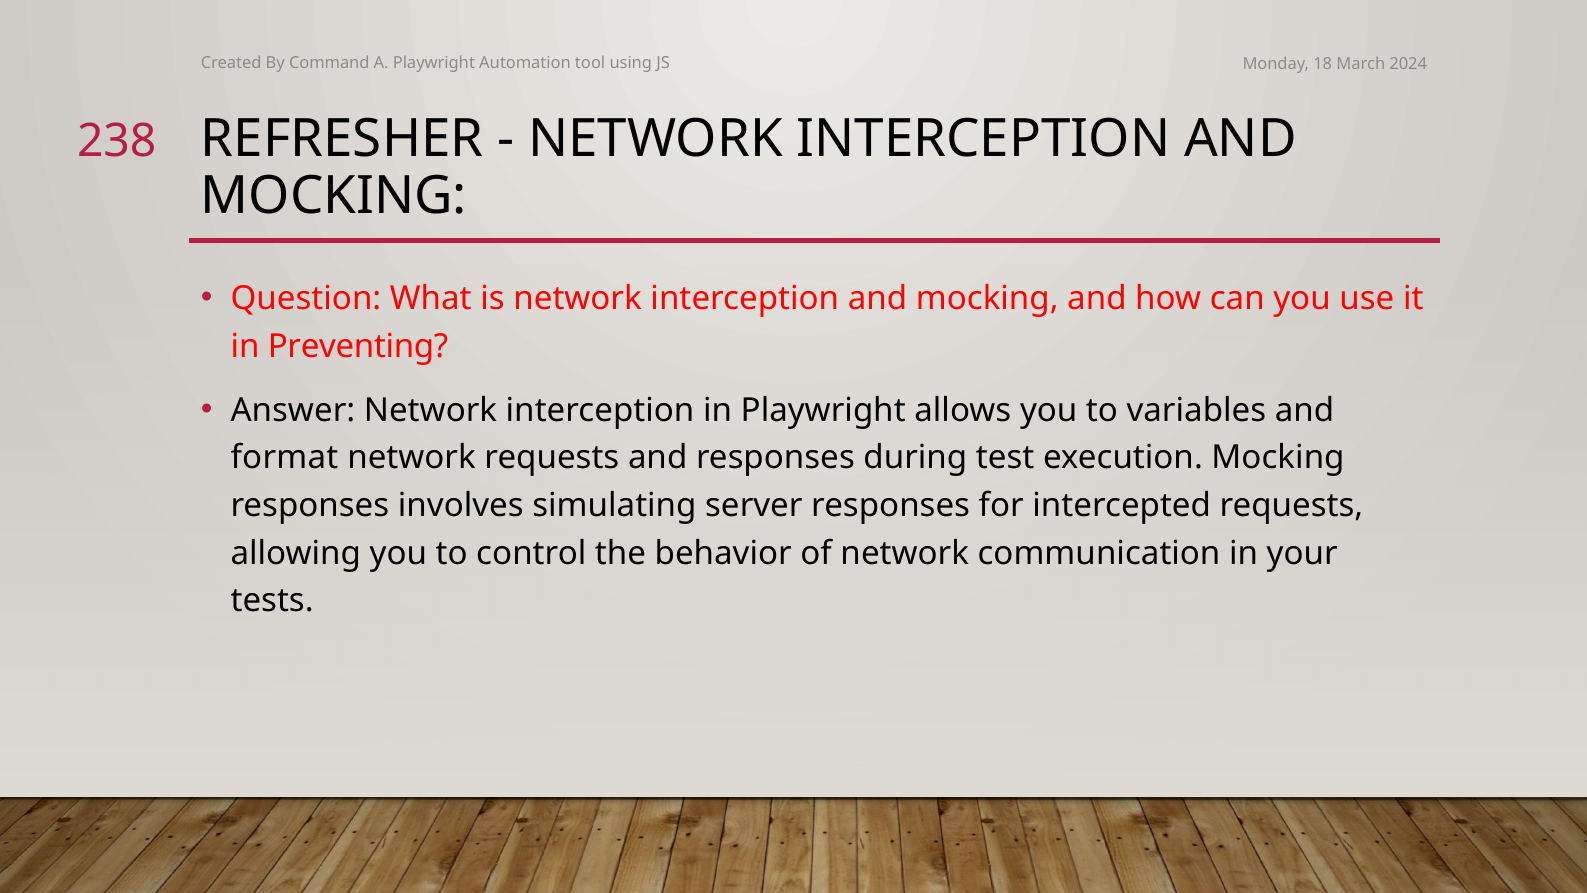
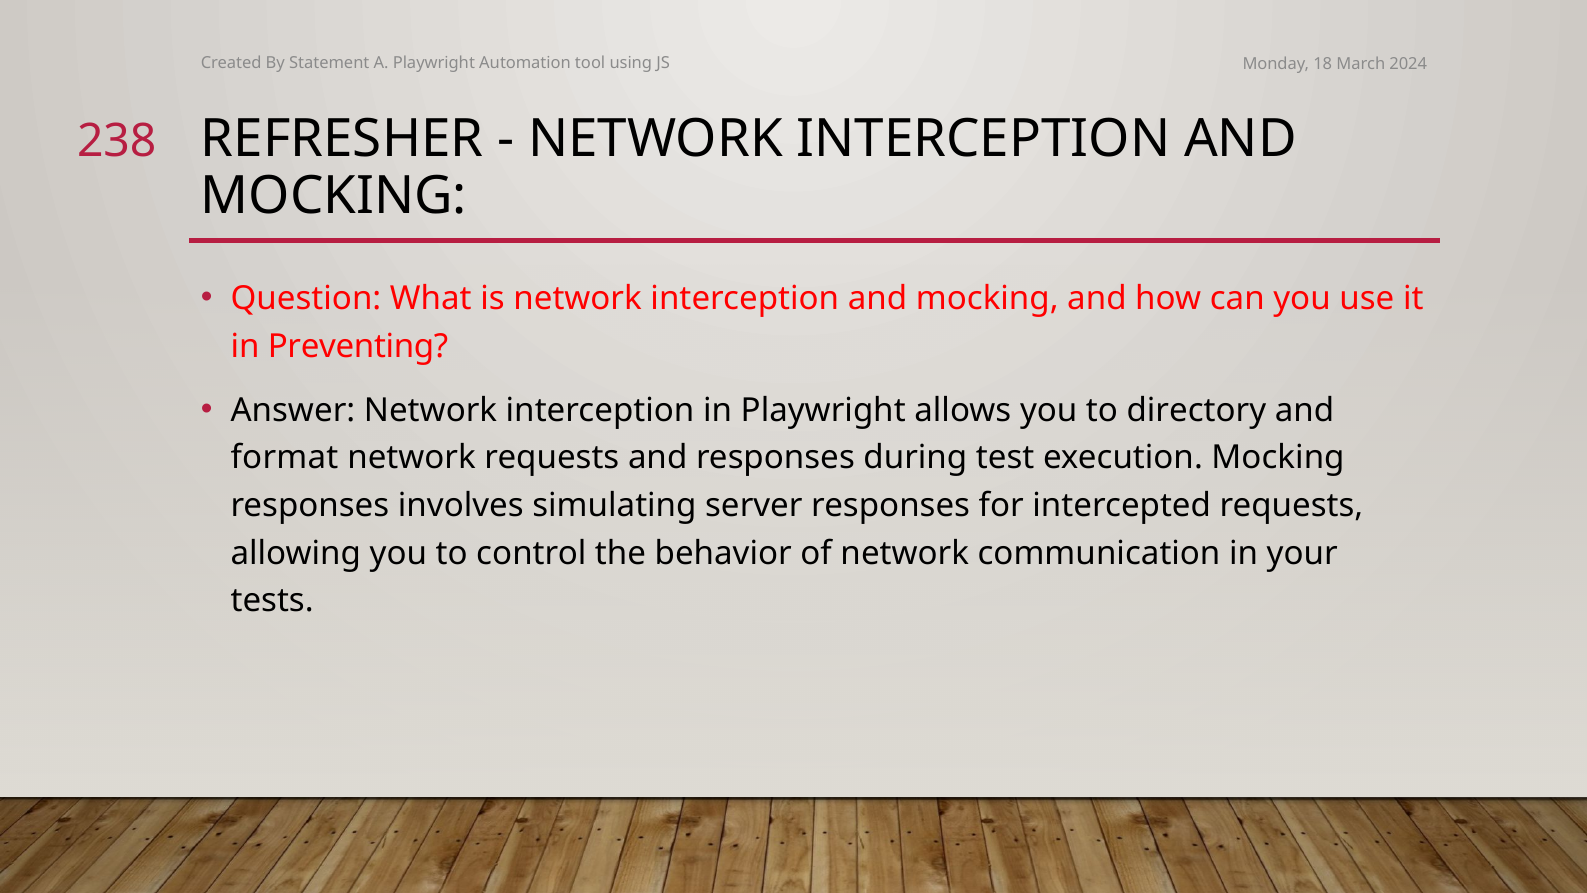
Command: Command -> Statement (329, 63)
variables: variables -> directory (1196, 410)
